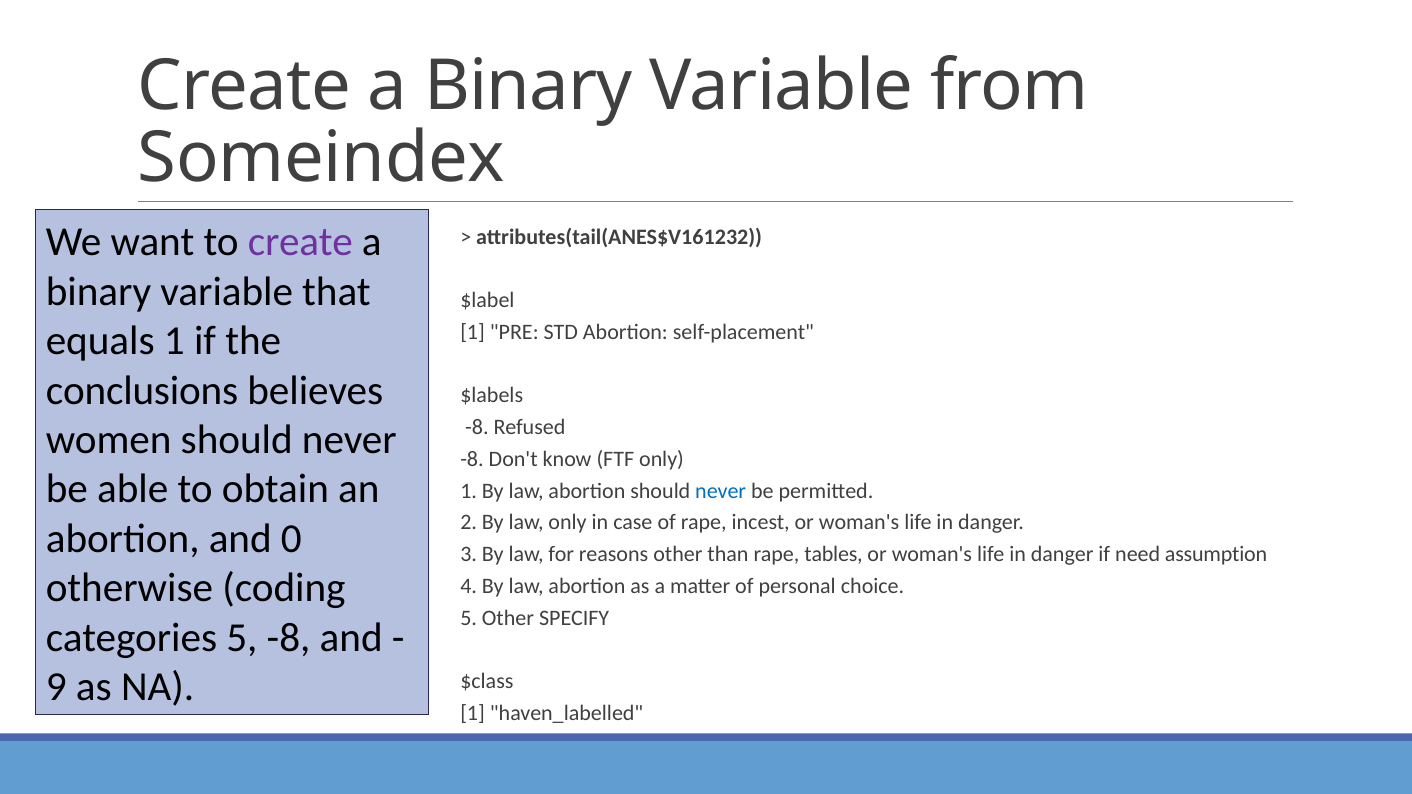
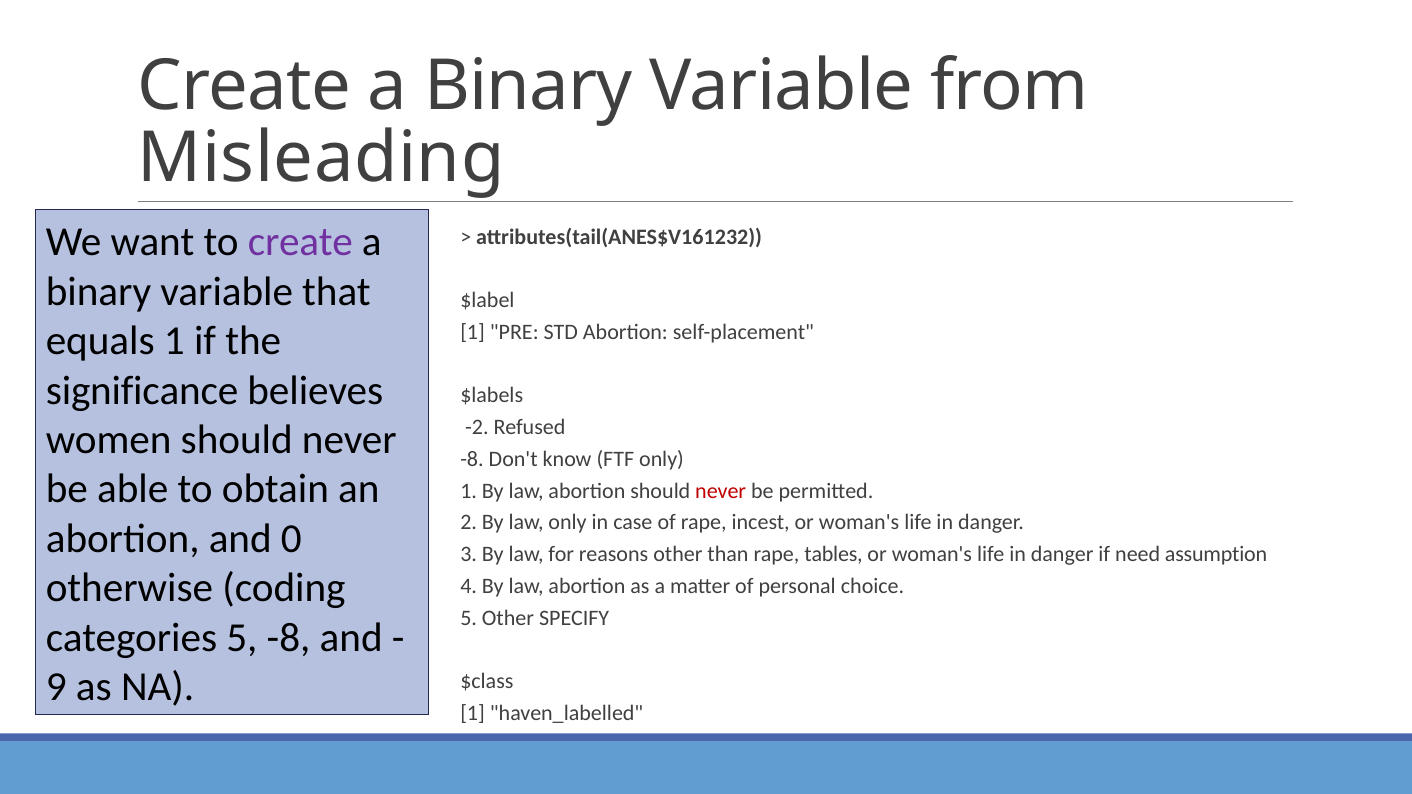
Someindex: Someindex -> Misleading (321, 158)
conclusions: conclusions -> significance (142, 391)
-8: -8 -> -2 (477, 427)
never colour: blue -> red (721, 491)
